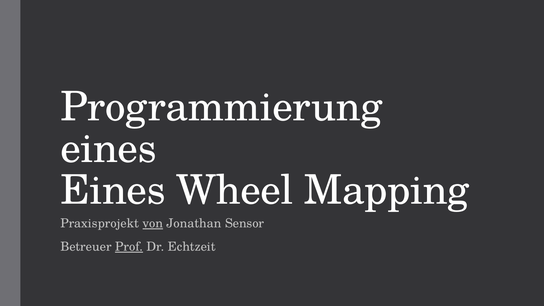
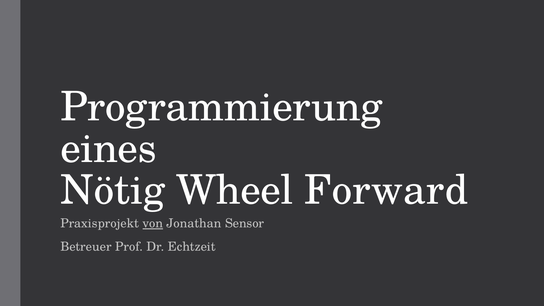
Eines: Eines -> Nötig (113, 190)
Mapping: Mapping -> Forward (386, 190)
Prof underline: present -> none (129, 247)
